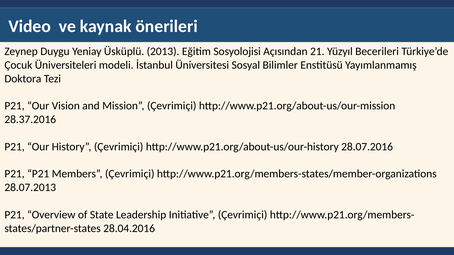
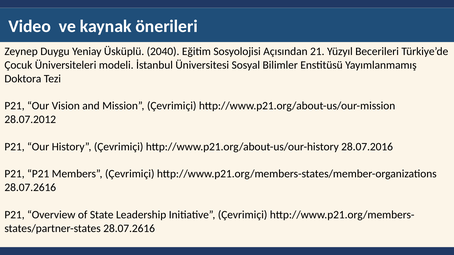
2013: 2013 -> 2040 (163, 52)
28.37.2016: 28.37.2016 -> 28.07.2012 (30, 120)
28.07.2013: 28.07.2013 -> 28.07.2616 (30, 188)
28.04.2016: 28.04.2016 -> 28.07.2616 (129, 229)
